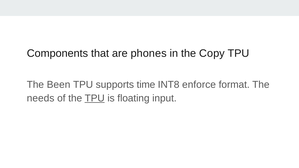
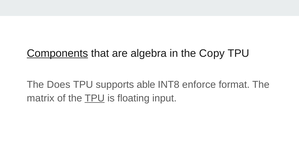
Components underline: none -> present (57, 53)
phones: phones -> algebra (149, 53)
Been: Been -> Does (59, 85)
time: time -> able (146, 85)
needs: needs -> matrix (41, 98)
